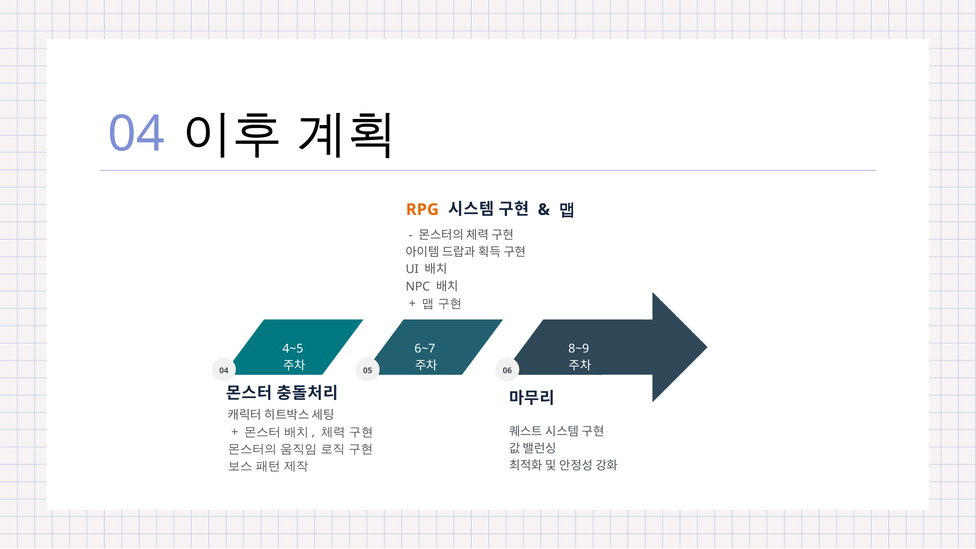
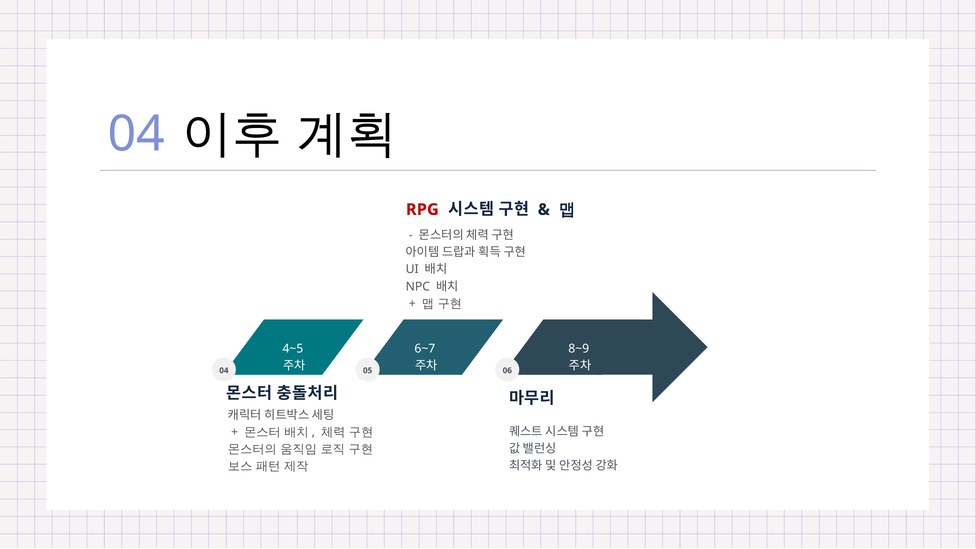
RPG colour: orange -> red (422, 210)
